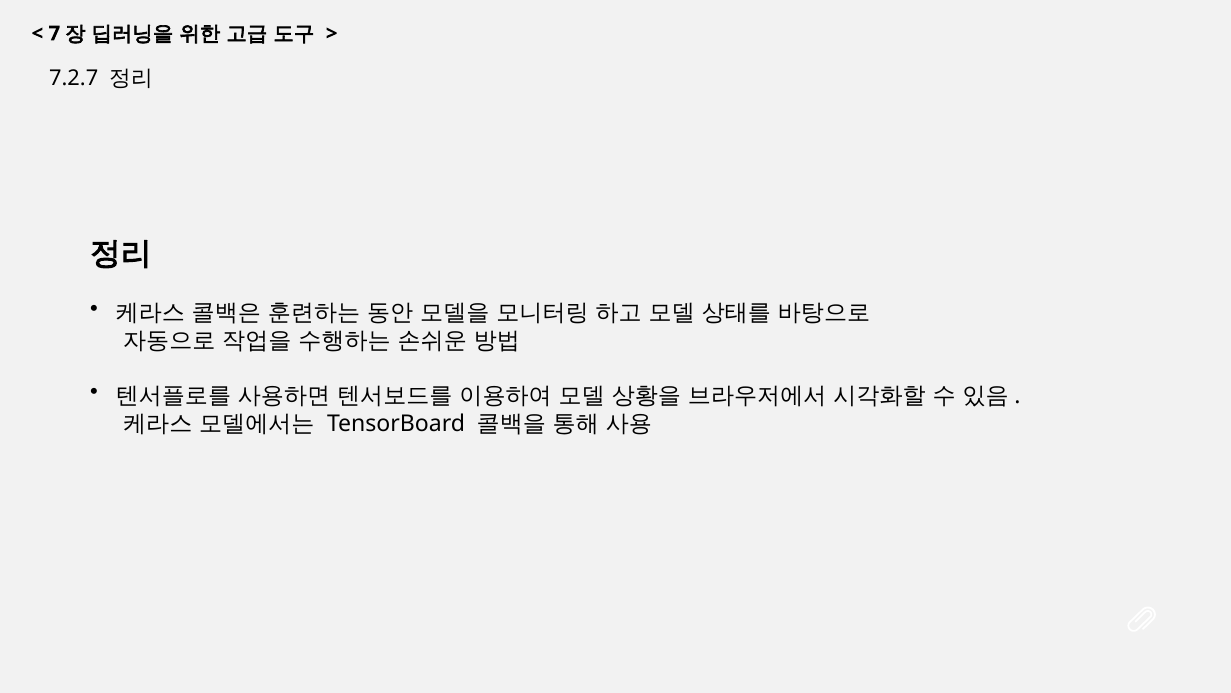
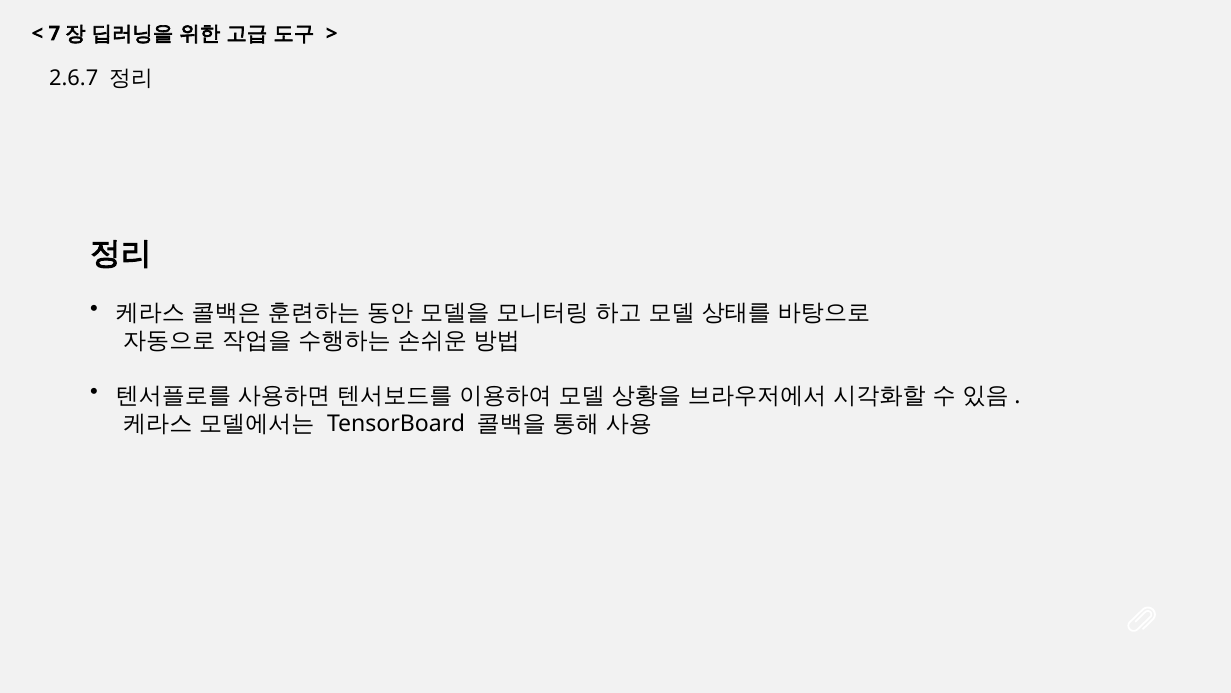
7.2.7: 7.2.7 -> 2.6.7 (74, 78)
